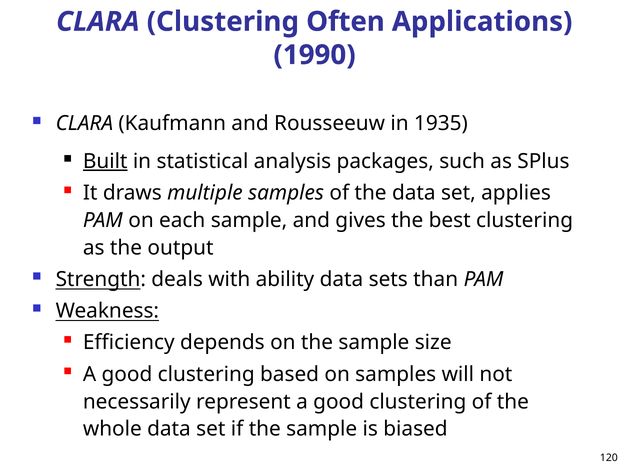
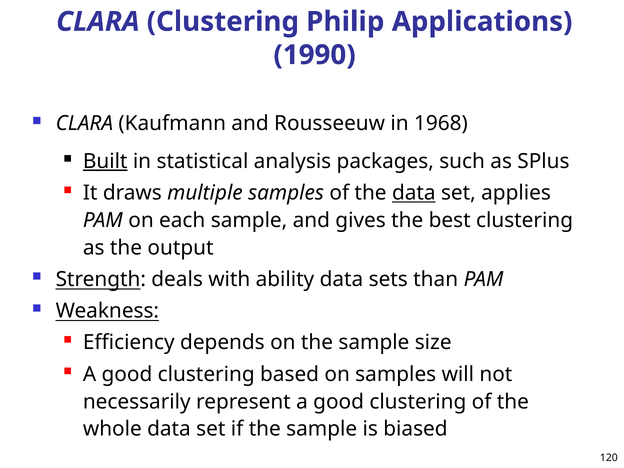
Often: Often -> Philip (345, 22)
1935: 1935 -> 1968 (441, 124)
data underline: none -> present (414, 193)
